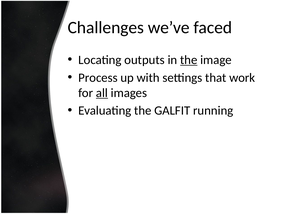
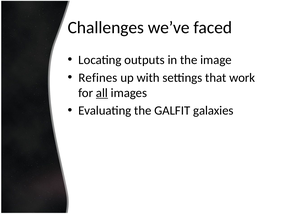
the underline: present -> none (189, 60)
Process: Process -> Refines (98, 78)
running: running -> galaxies (213, 111)
